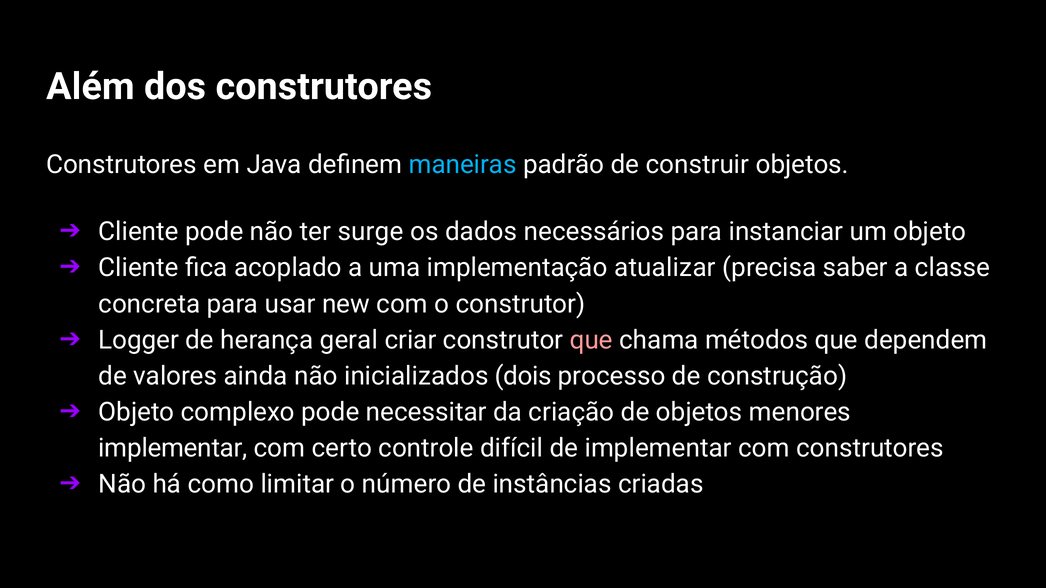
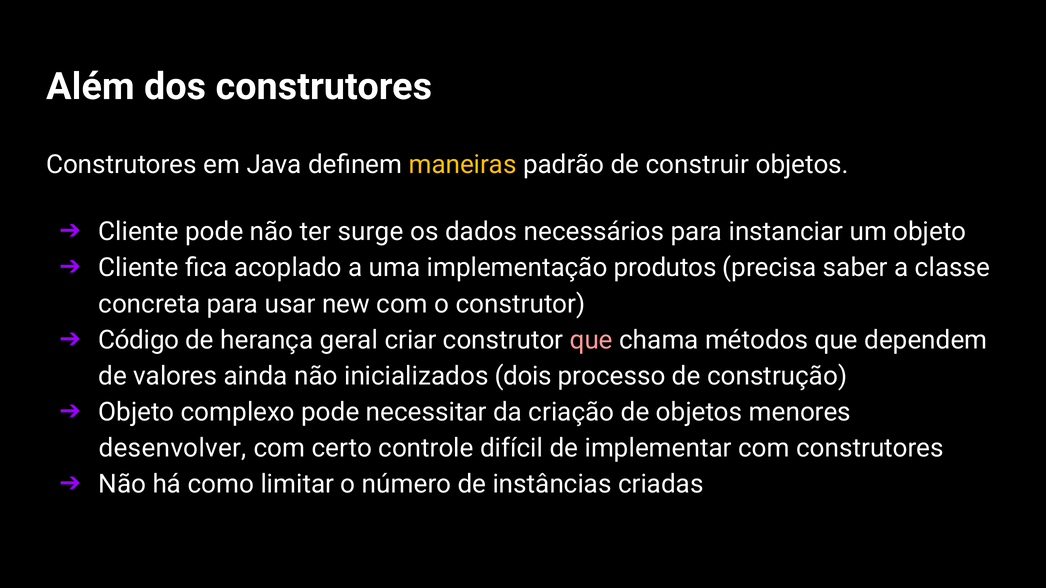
maneiras colour: light blue -> yellow (463, 164)
atualizar: atualizar -> produtos (665, 268)
Logger: Logger -> Código (139, 340)
implementar: implementar -> desenvolver (173, 448)
